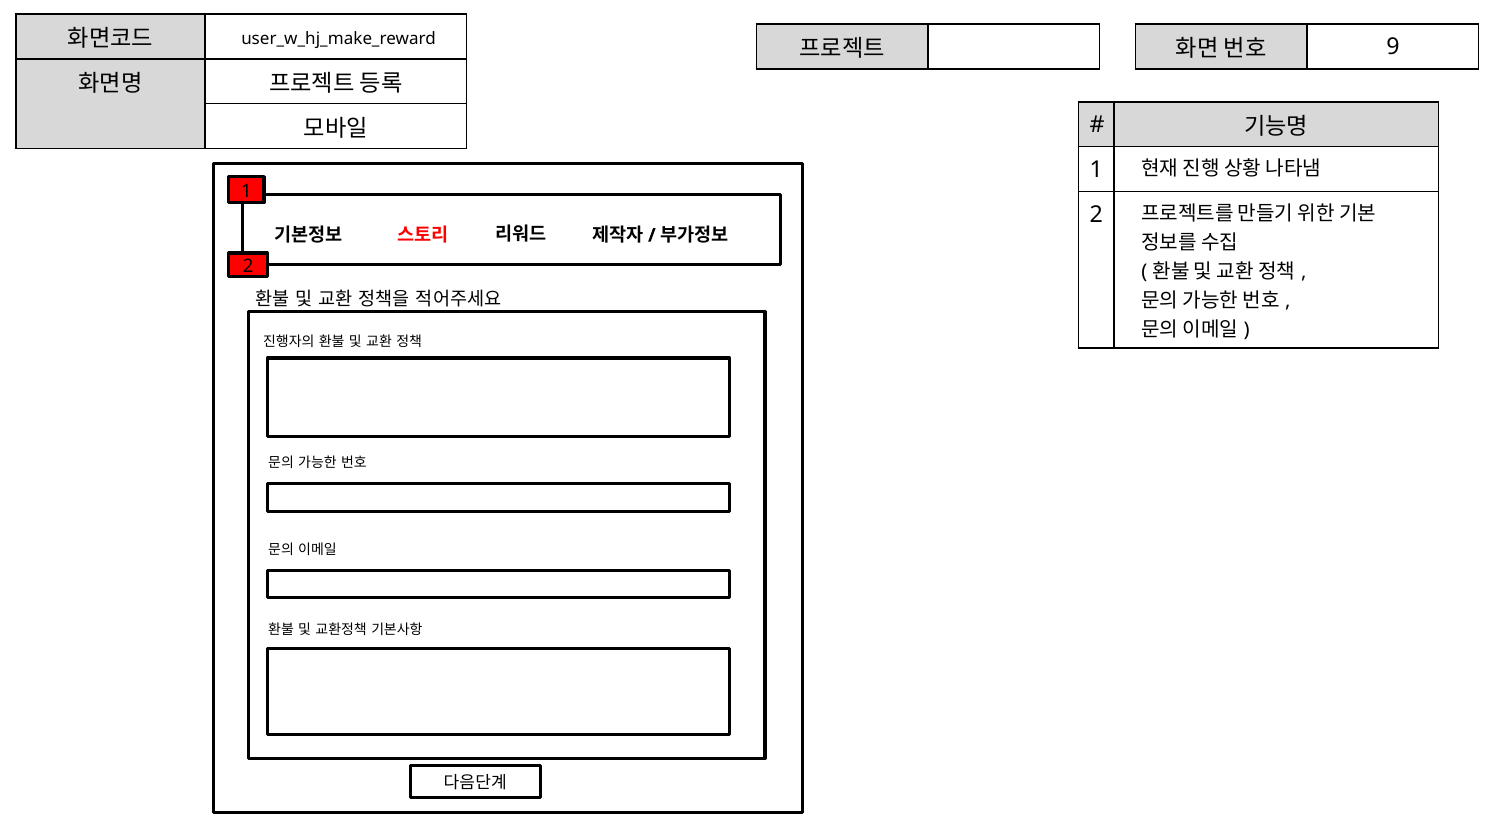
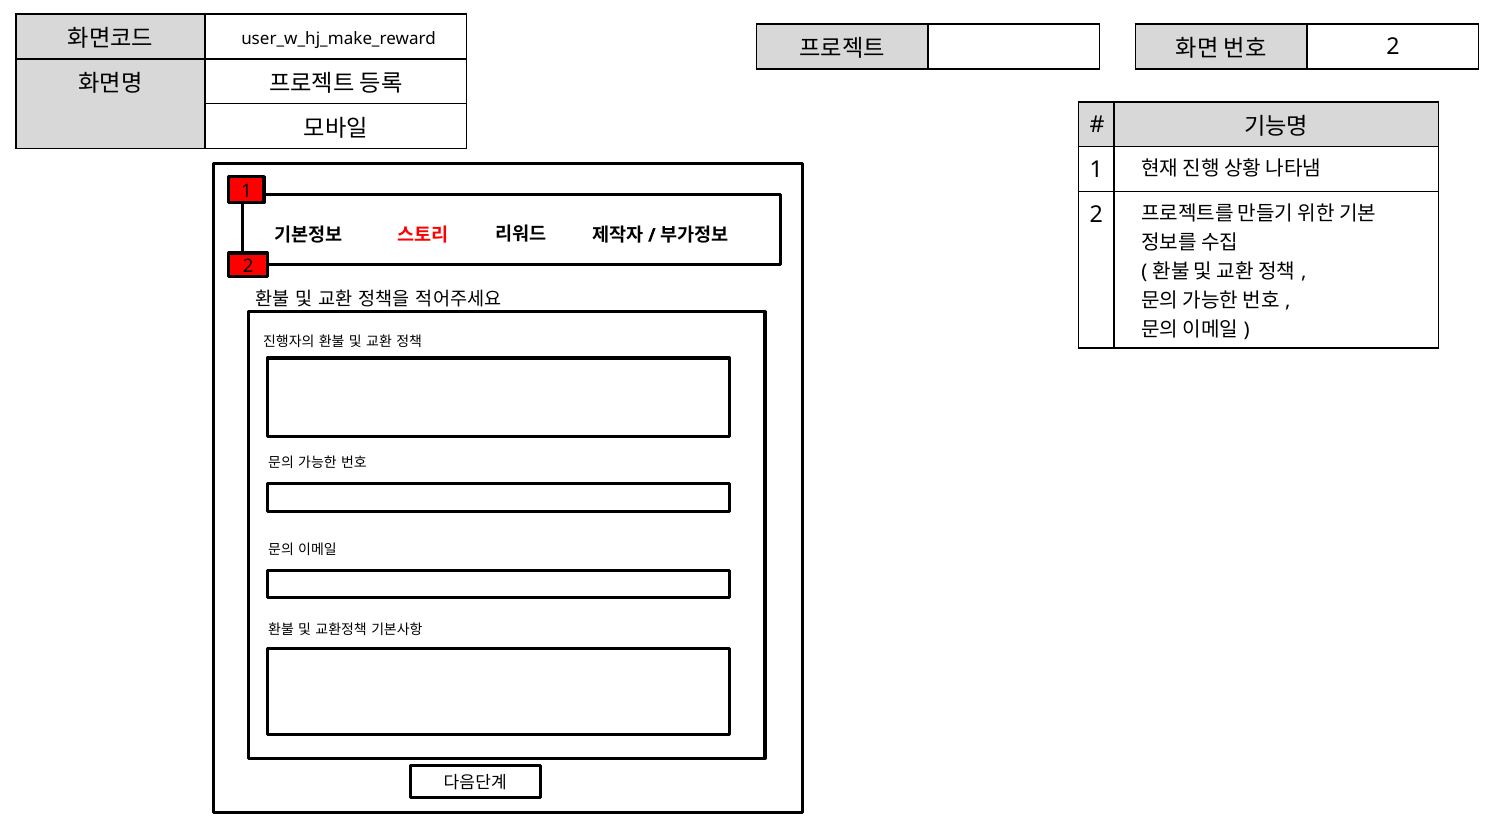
9: 9 -> 2 (1393, 47)
